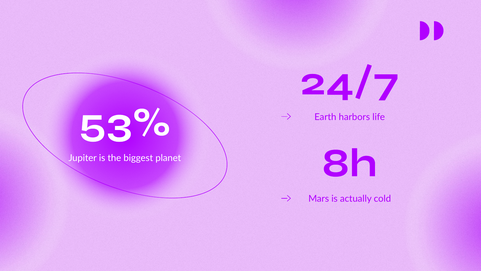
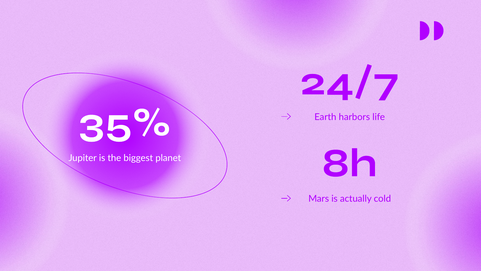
53%: 53% -> 35% (125, 122)
